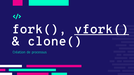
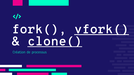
clone( underline: none -> present (55, 41)
